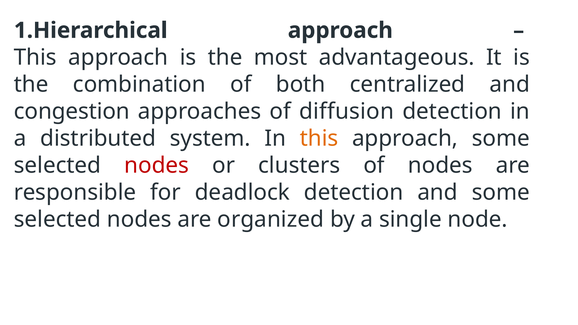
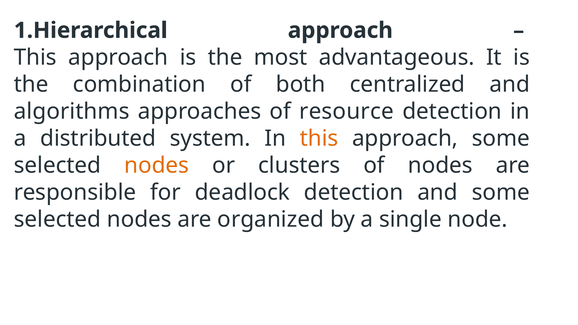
congestion: congestion -> algorithms (72, 111)
diffusion: diffusion -> resource (347, 111)
nodes colour: red -> orange (157, 165)
